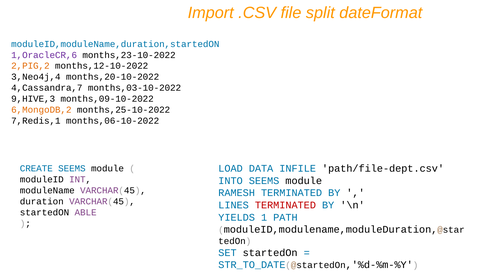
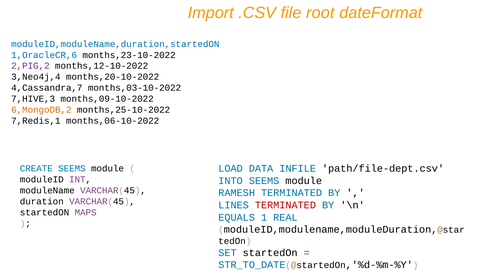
split: split -> root (320, 13)
1,OracleCR,6 colour: purple -> blue (44, 55)
2,PIG,2 colour: orange -> purple (30, 66)
9,HIVE,3: 9,HIVE,3 -> 7,HIVE,3 (33, 99)
ABLE: ABLE -> MAPS (86, 212)
YIELDS: YIELDS -> EQUALS (237, 217)
PATH: PATH -> REAL (285, 217)
